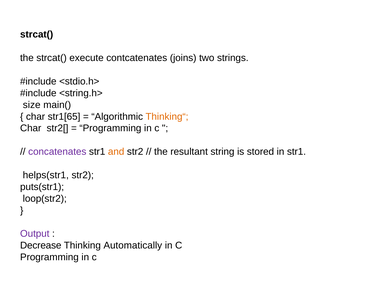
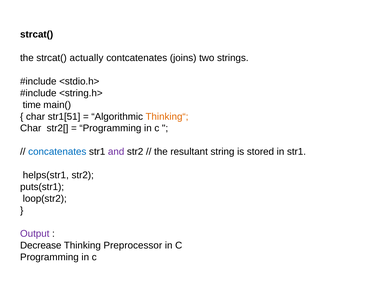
execute: execute -> actually (86, 58)
size: size -> time (32, 105)
str1[65: str1[65 -> str1[51 (64, 117)
concatenates colour: purple -> blue (57, 152)
and colour: orange -> purple (116, 152)
Automatically: Automatically -> Preprocessor (133, 246)
